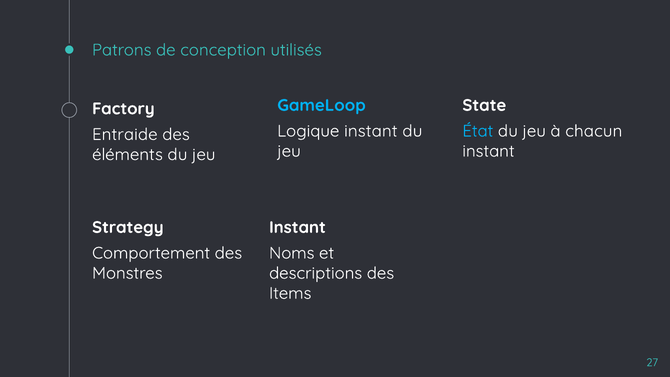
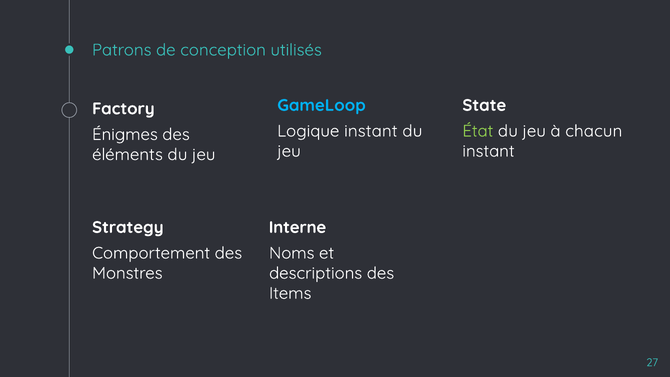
État colour: light blue -> light green (478, 131)
Entraide: Entraide -> Énigmes (125, 134)
Instant: Instant -> Interne (298, 227)
